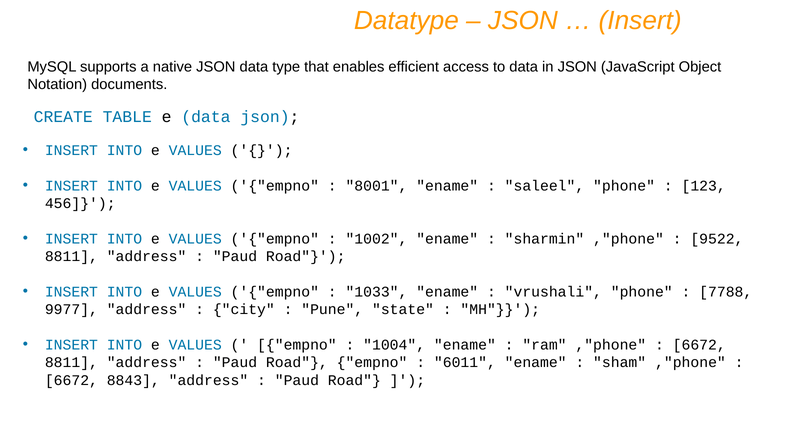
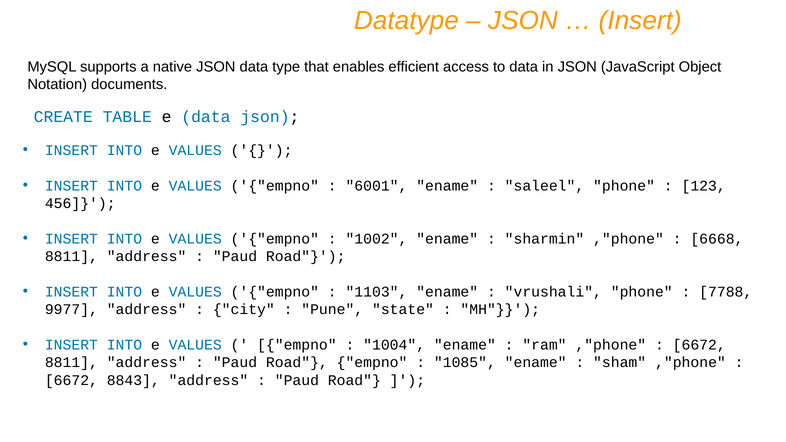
8001: 8001 -> 6001 (376, 186)
9522: 9522 -> 6668 (717, 239)
1033: 1033 -> 1103 (376, 292)
6011: 6011 -> 1085 (465, 363)
